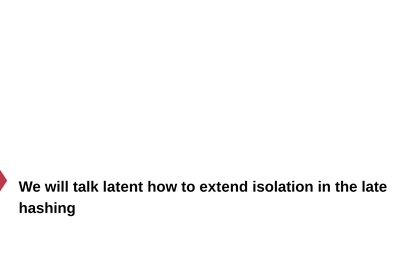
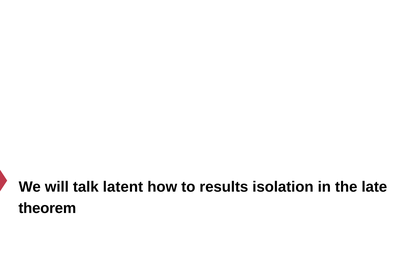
extend: extend -> results (224, 187)
hashing: hashing -> theorem (47, 208)
